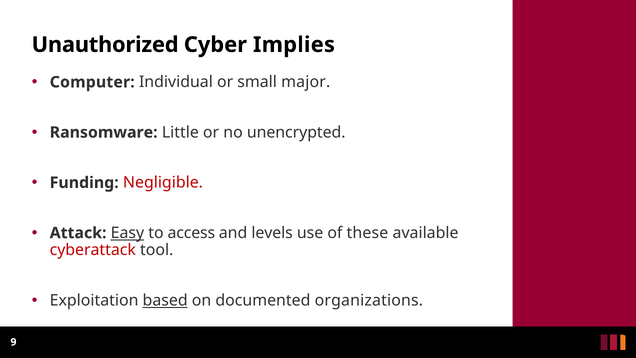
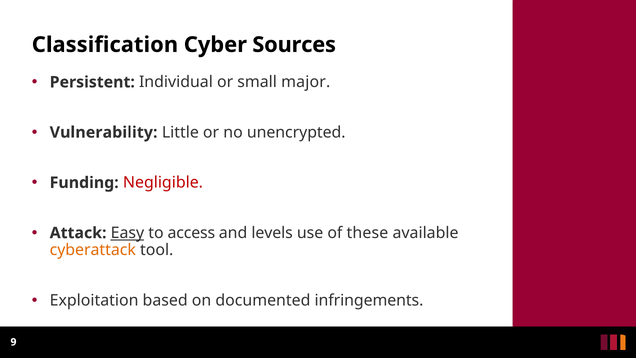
Unauthorized: Unauthorized -> Classification (105, 45)
Implies: Implies -> Sources (294, 45)
Computer: Computer -> Persistent (92, 82)
Ransomware: Ransomware -> Vulnerability (104, 132)
cyberattack colour: red -> orange (93, 250)
based underline: present -> none (165, 300)
organizations: organizations -> infringements (369, 300)
